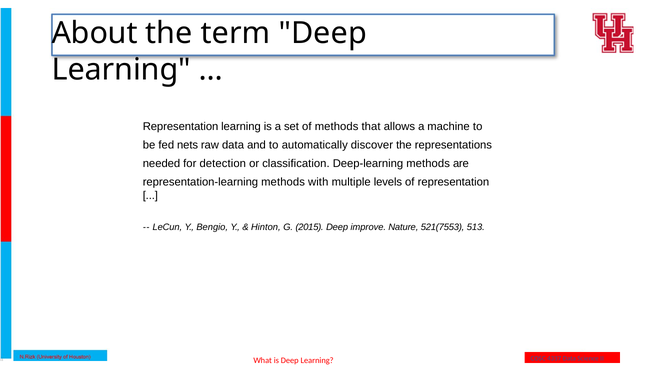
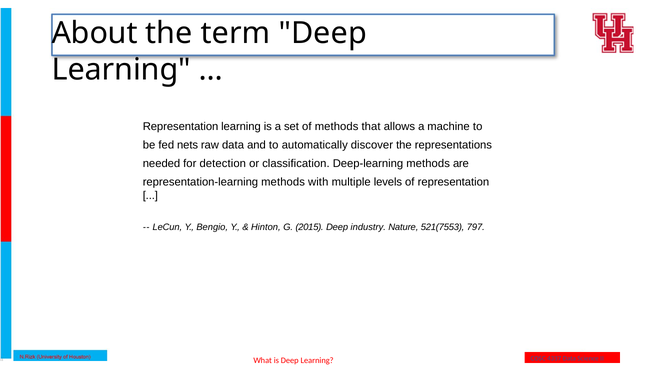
improve: improve -> industry (368, 227)
513: 513 -> 797 (476, 227)
